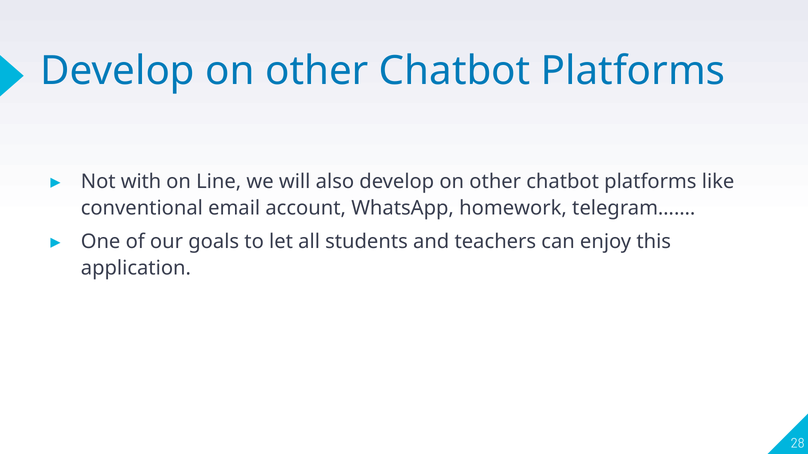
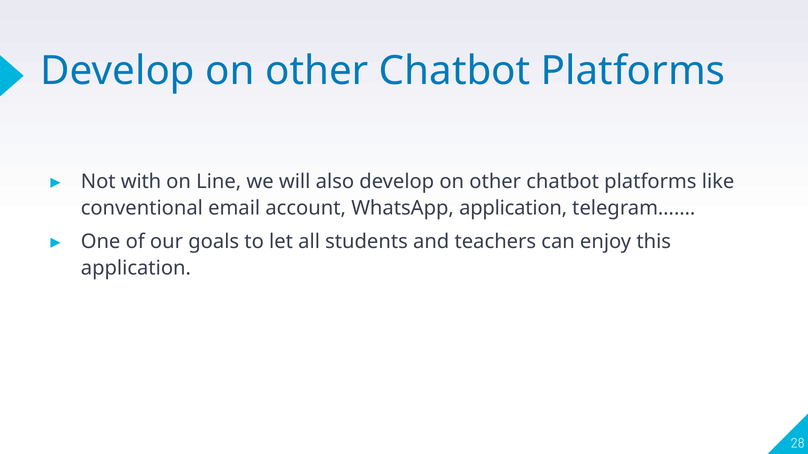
WhatsApp homework: homework -> application (513, 208)
